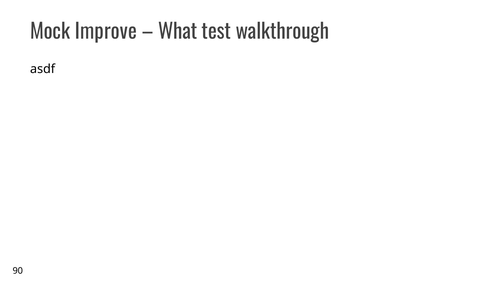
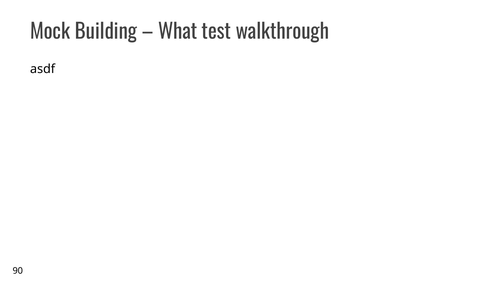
Improve: Improve -> Building (106, 32)
